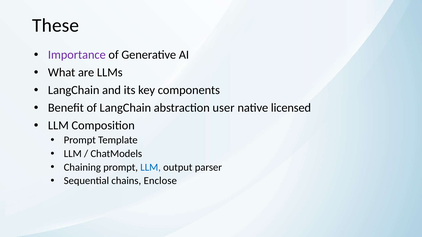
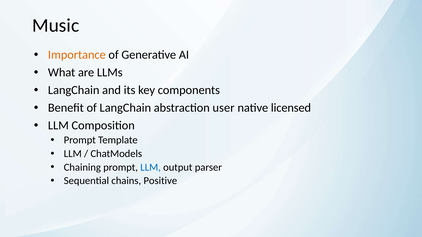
These: These -> Music (56, 26)
Importance colour: purple -> orange (77, 55)
Enclose: Enclose -> Positive (160, 181)
